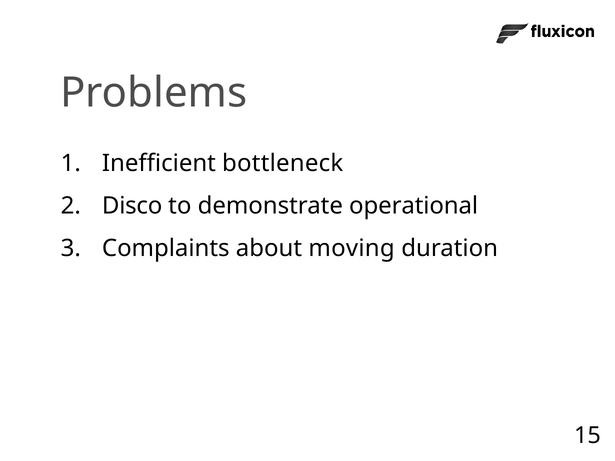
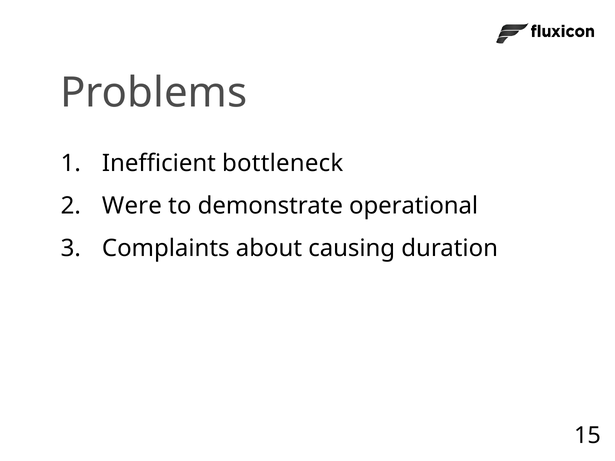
Disco: Disco -> Were (132, 206)
moving: moving -> causing (352, 248)
